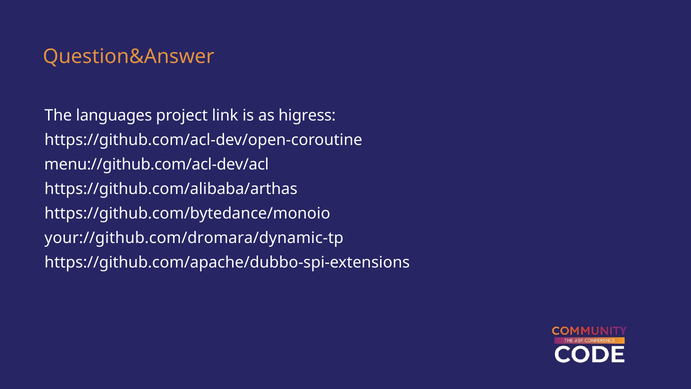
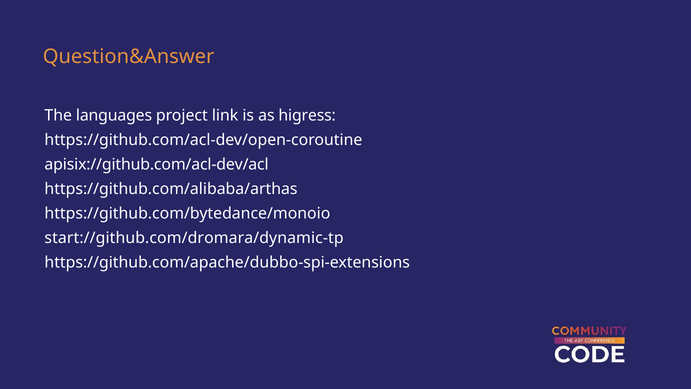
menu://github.com/acl-dev/acl: menu://github.com/acl-dev/acl -> apisix://github.com/acl-dev/acl (157, 164)
your://github.com/dromara/dynamic-tp: your://github.com/dromara/dynamic-tp -> start://github.com/dromara/dynamic-tp (194, 238)
